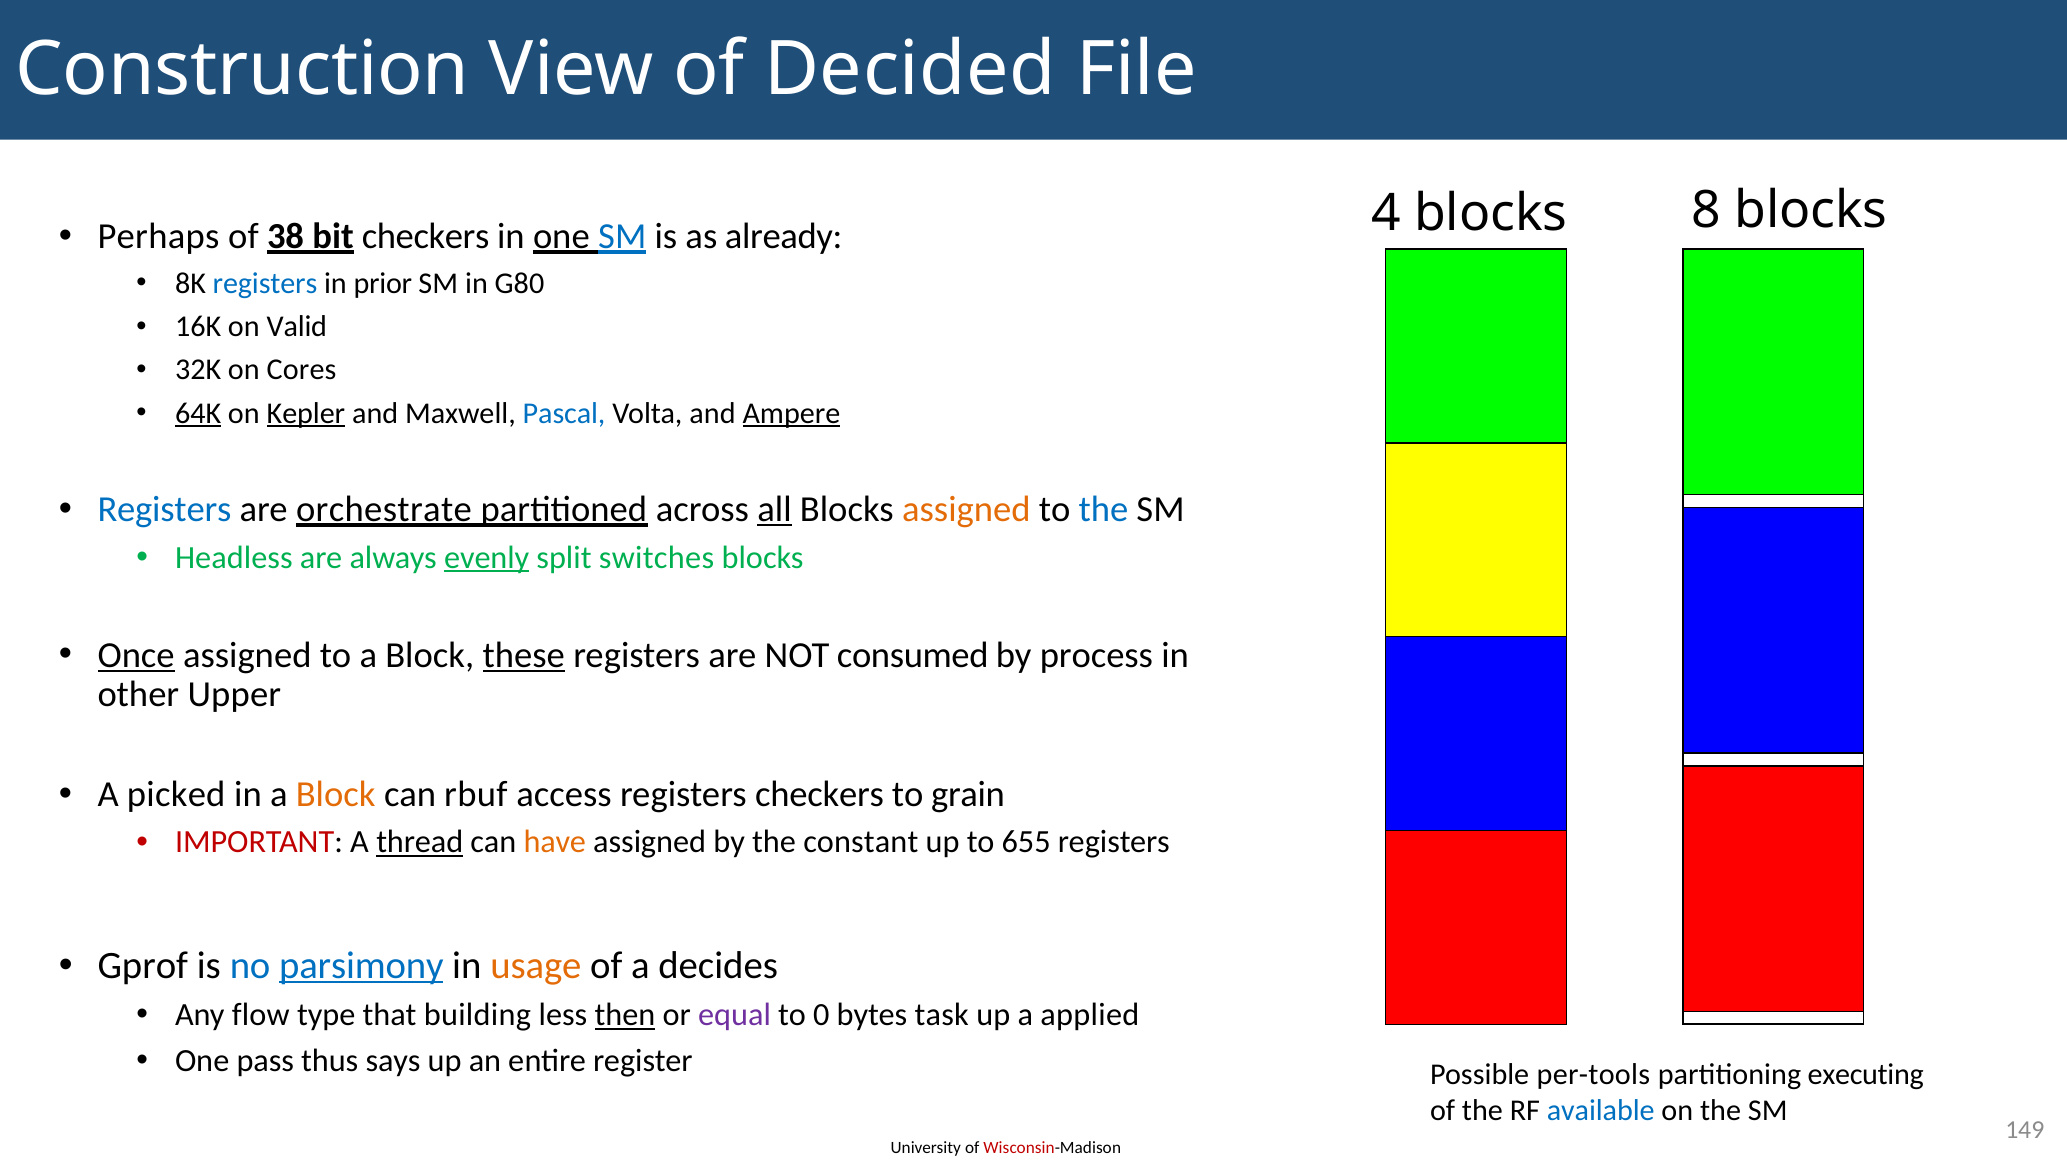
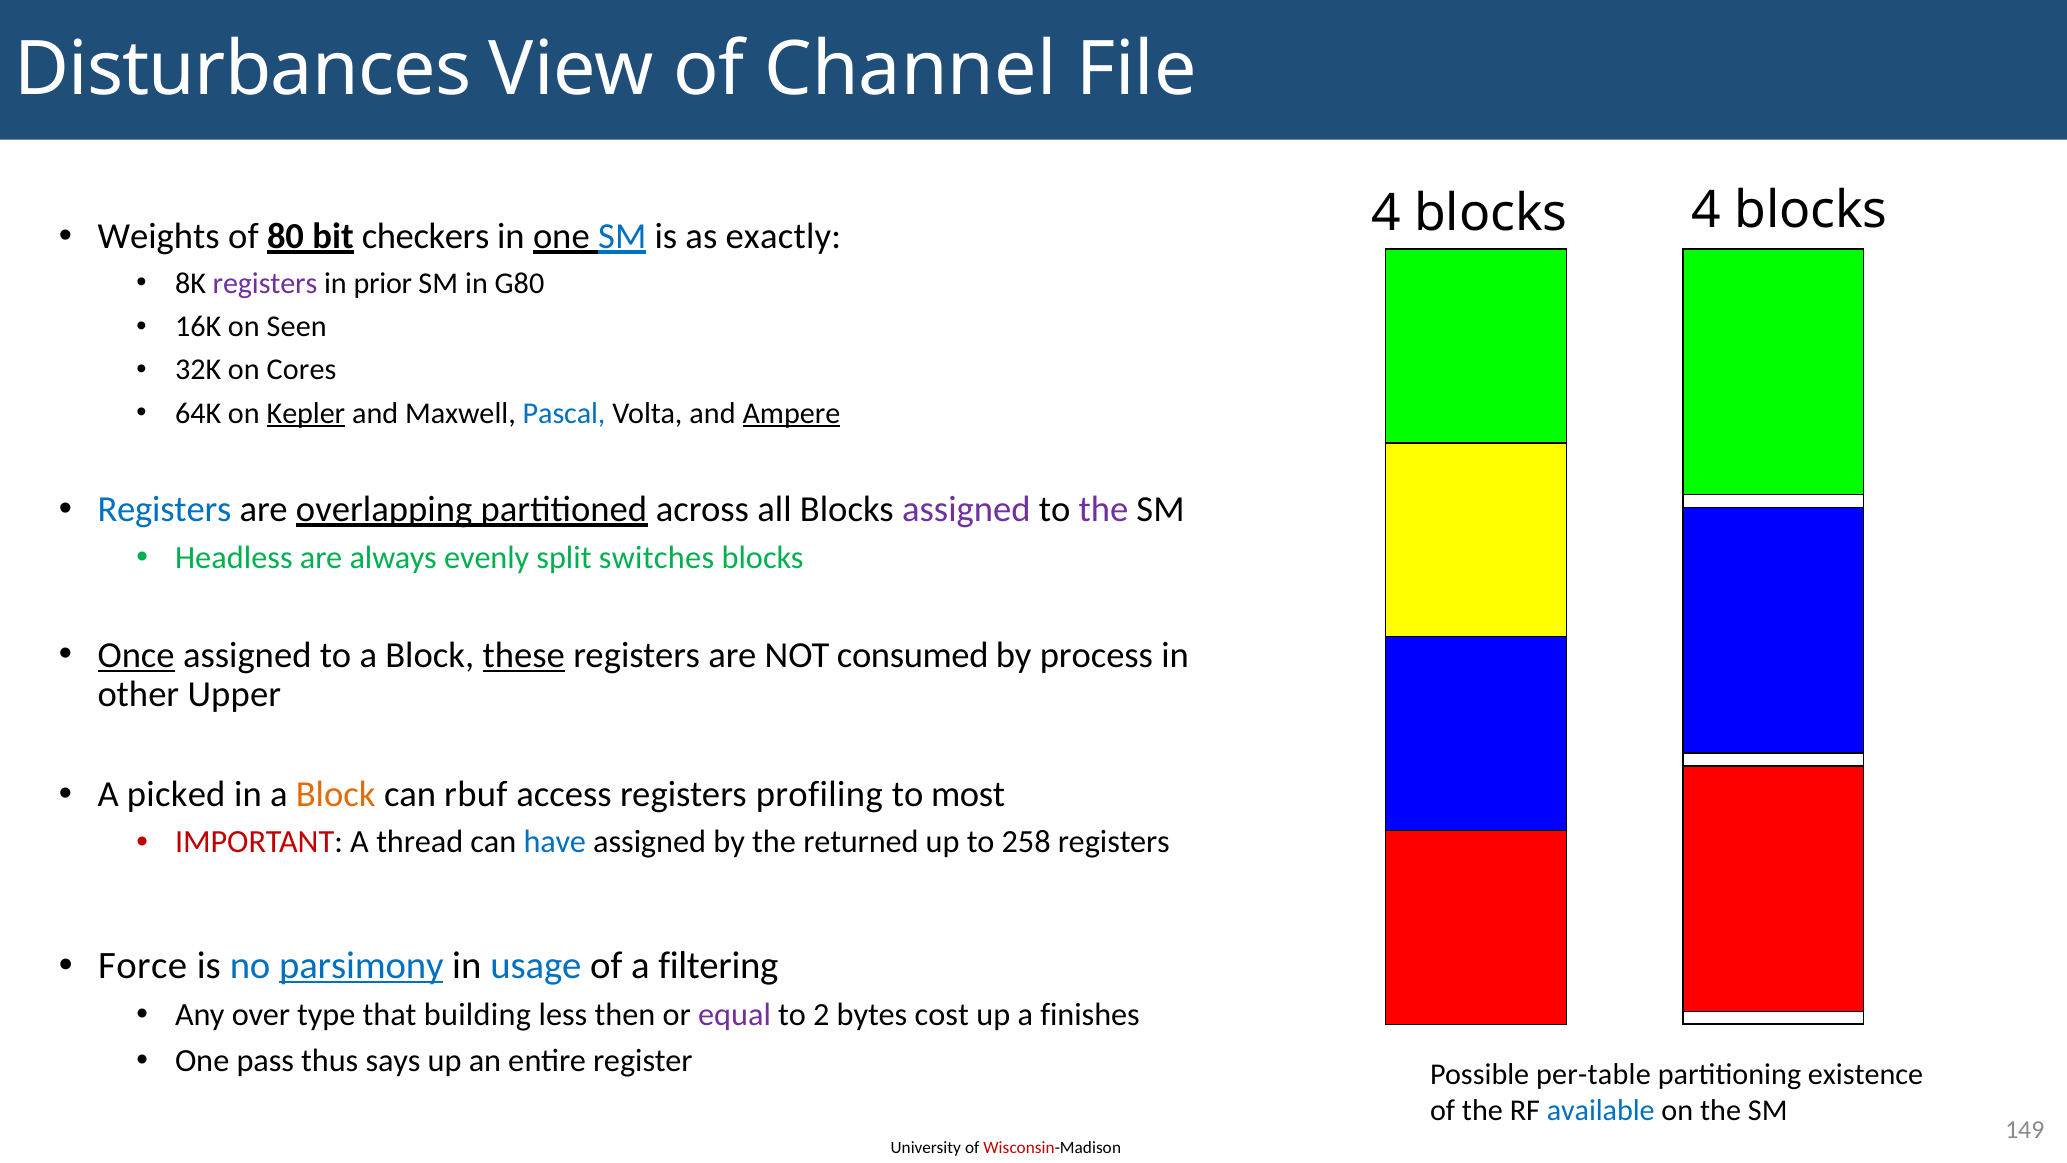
Construction: Construction -> Disturbances (243, 69)
Decided: Decided -> Channel (910, 69)
blocks 8: 8 -> 4 (1706, 210)
Perhaps: Perhaps -> Weights (159, 236)
38: 38 -> 80 (286, 236)
already: already -> exactly (783, 236)
registers colour: blue -> purple (265, 283)
Valid: Valid -> Seen (297, 327)
64K underline: present -> none (198, 413)
orchestrate: orchestrate -> overlapping (384, 509)
all underline: present -> none (775, 509)
assigned colour: orange -> purple (966, 509)
the colour: blue -> purple (1103, 509)
evenly underline: present -> none (487, 557)
registers checkers: checkers -> profiling (819, 794)
grain: grain -> most (968, 794)
thread underline: present -> none (420, 842)
have colour: orange -> blue (555, 842)
constant: constant -> returned (861, 842)
655: 655 -> 258 (1026, 842)
Gprof: Gprof -> Force (143, 965)
usage colour: orange -> blue (536, 965)
decides: decides -> filtering (718, 965)
flow: flow -> over (261, 1014)
then underline: present -> none (625, 1014)
0: 0 -> 2 (821, 1014)
task: task -> cost (942, 1014)
applied: applied -> finishes (1090, 1014)
per-tools: per-tools -> per-table (1593, 1074)
executing: executing -> existence (1866, 1074)
